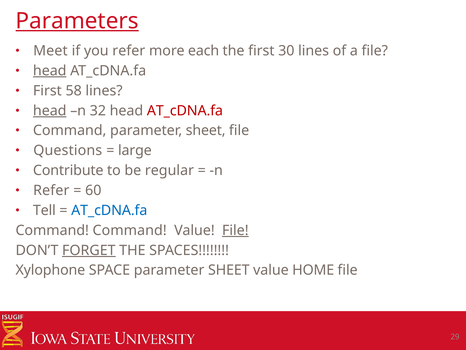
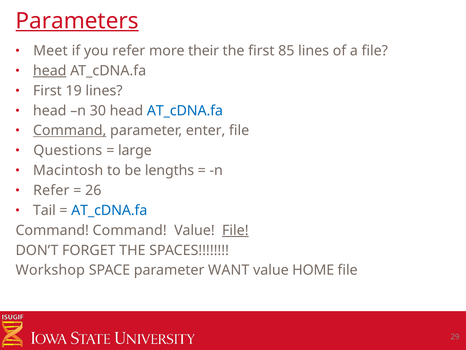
each: each -> their (204, 51)
30: 30 -> 85 (286, 51)
58: 58 -> 19 (74, 91)
head underline: present -> none (50, 110)
32: 32 -> 30 (98, 110)
AT_cDNA.fa colour: red -> blue (185, 110)
Command underline: none -> present (70, 130)
sheet: sheet -> enter (206, 130)
Contribute: Contribute -> Macintosh (68, 170)
regular: regular -> lengths (170, 170)
60: 60 -> 26 (93, 190)
Tell: Tell -> Tail (44, 210)
FORGET underline: present -> none (89, 250)
Xylophone: Xylophone -> Workshop (50, 270)
SPACE parameter SHEET: SHEET -> WANT (229, 270)
